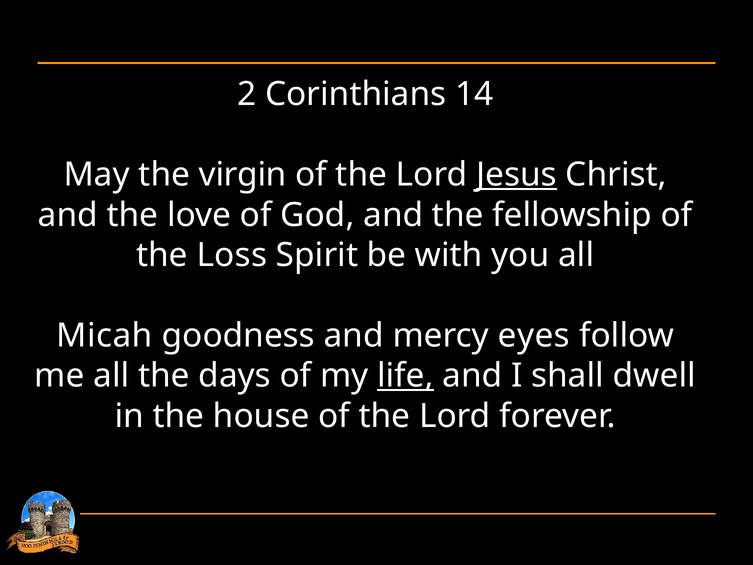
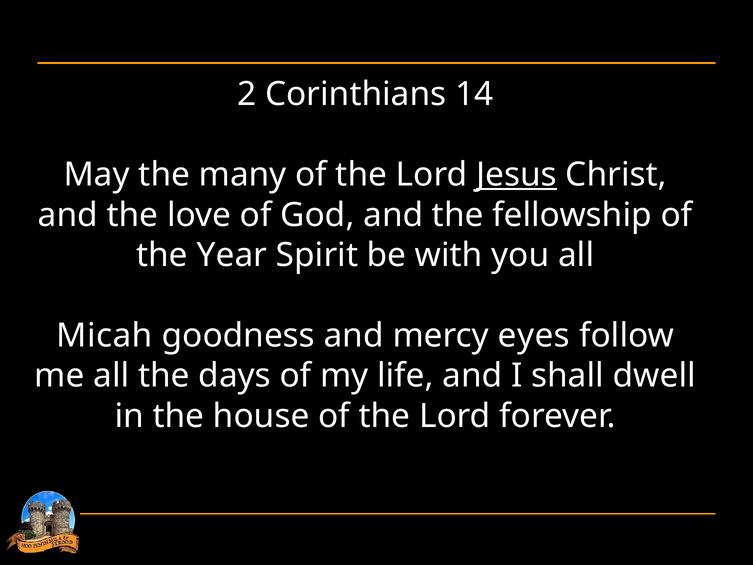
virgin: virgin -> many (243, 175)
Loss: Loss -> Year (232, 255)
life underline: present -> none (405, 376)
